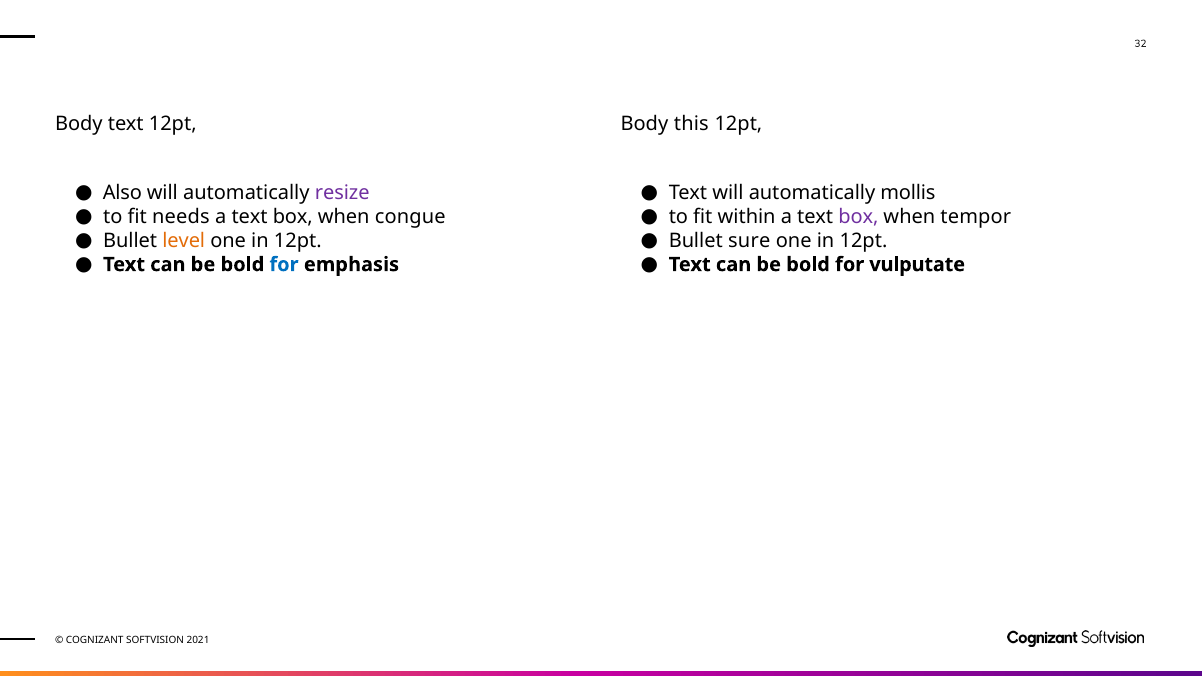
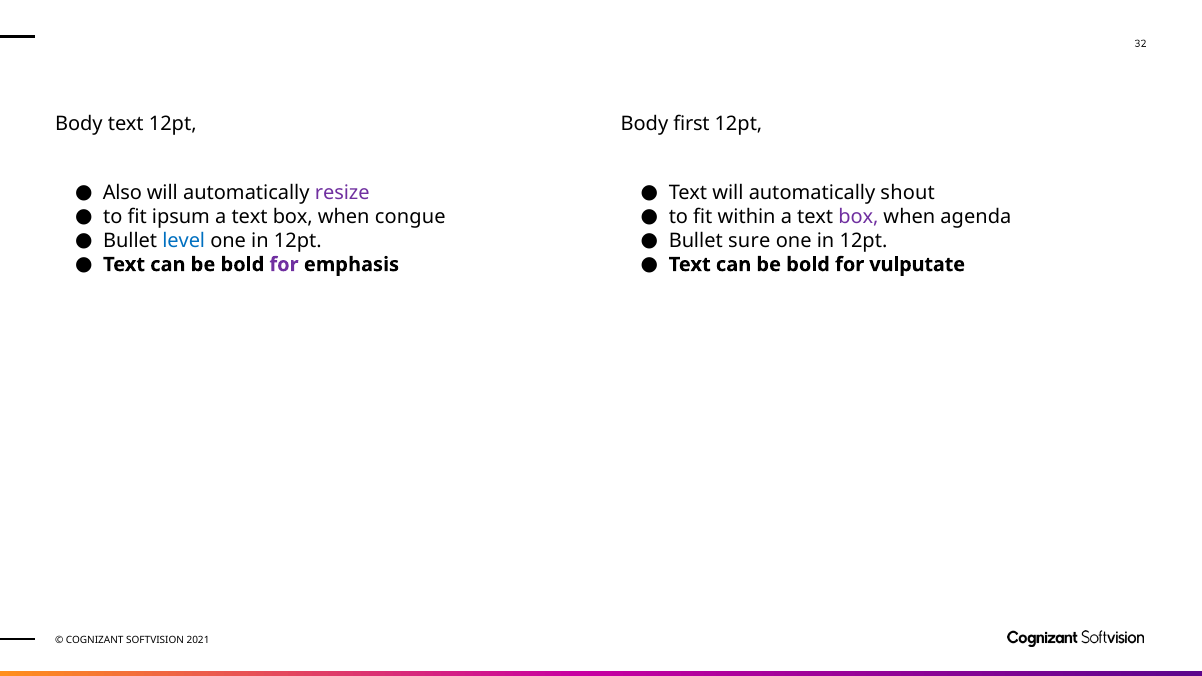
this: this -> first (692, 124)
mollis: mollis -> shout (908, 192)
needs: needs -> ipsum (181, 217)
tempor: tempor -> agenda (976, 217)
level colour: orange -> blue (184, 241)
for colour: blue -> purple (284, 265)
